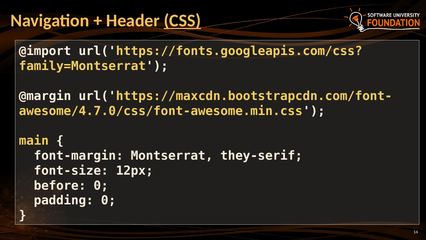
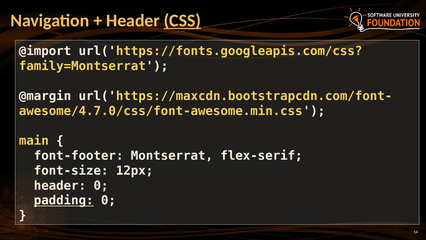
font-margin: font-margin -> font-footer (79, 156)
they-serif: they-serif -> flex-serif (261, 156)
before: before -> header (60, 185)
padding underline: none -> present (64, 200)
